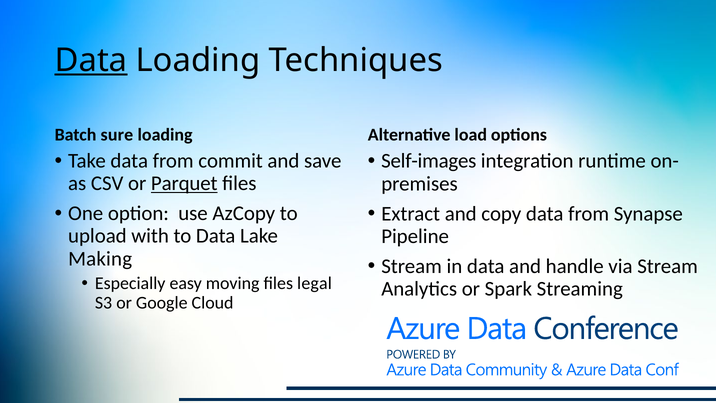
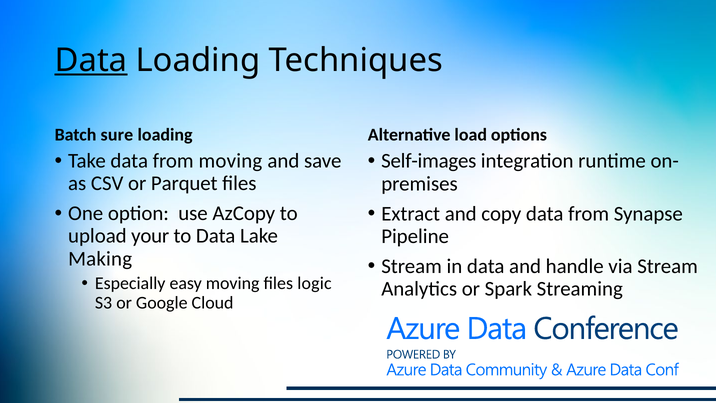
from commit: commit -> moving (230, 161)
Parquet underline: present -> none (184, 183)
with: with -> your (150, 236)
legal: legal -> logic (315, 283)
